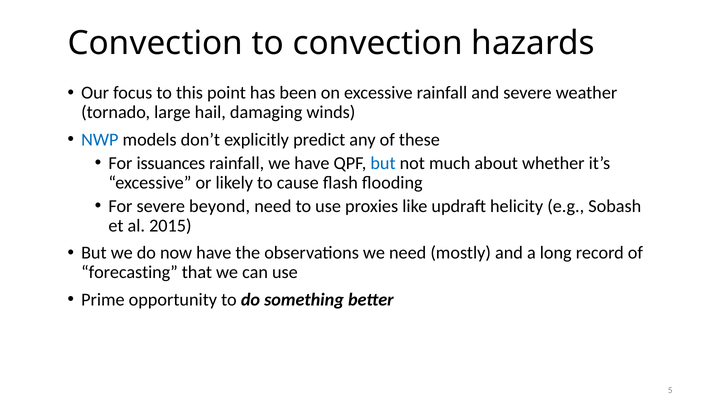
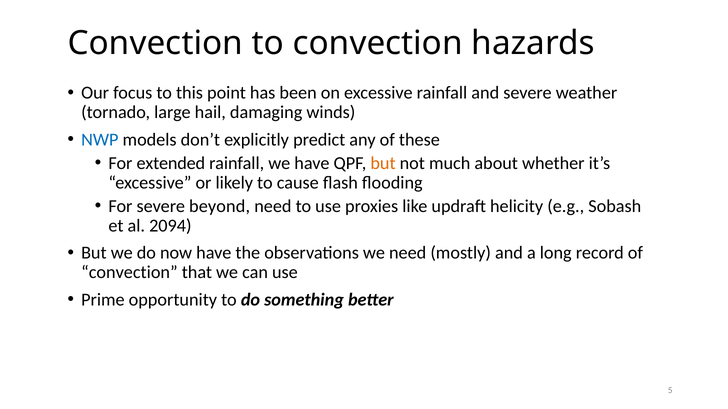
issuances: issuances -> extended (171, 163)
but colour: blue -> orange (383, 163)
2015: 2015 -> 2094 (170, 226)
forecasting: forecasting -> convection (129, 273)
